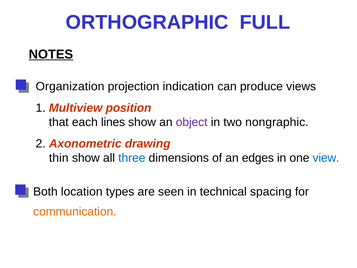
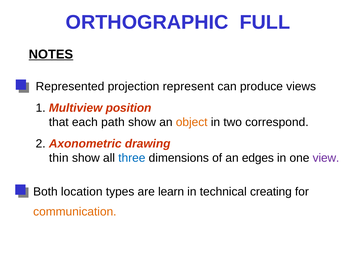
Organization: Organization -> Represented (70, 86)
indication: indication -> represent (188, 86)
lines: lines -> path (113, 122)
object colour: purple -> orange (192, 122)
nongraphic: nongraphic -> correspond (277, 122)
view colour: blue -> purple (326, 158)
seen: seen -> learn (171, 192)
spacing: spacing -> creating (271, 192)
